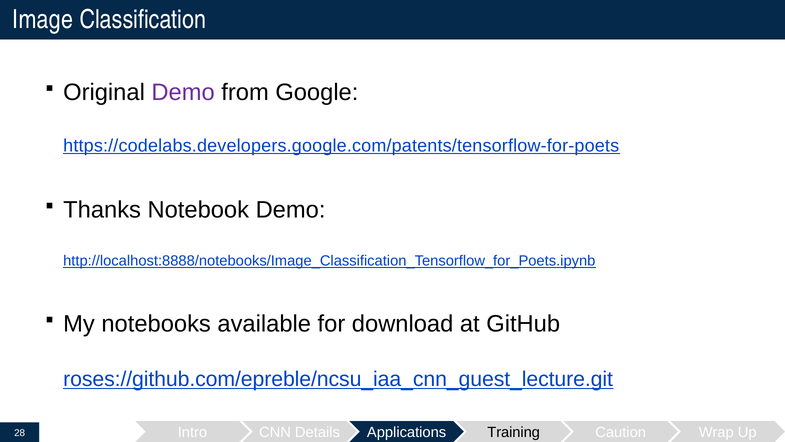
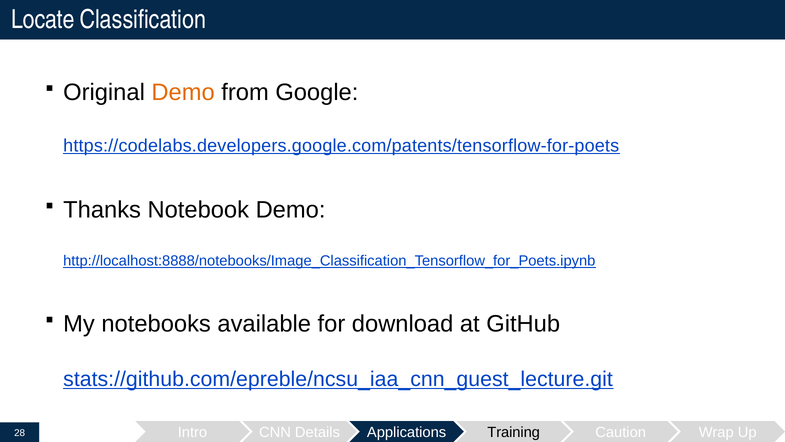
Image: Image -> Locate (43, 20)
Demo colour: purple -> orange (183, 92)
roses://github.com/epreble/ncsu_iaa_cnn_guest_lecture.git: roses://github.com/epreble/ncsu_iaa_cnn_guest_lecture.git -> stats://github.com/epreble/ncsu_iaa_cnn_guest_lecture.git (338, 379)
